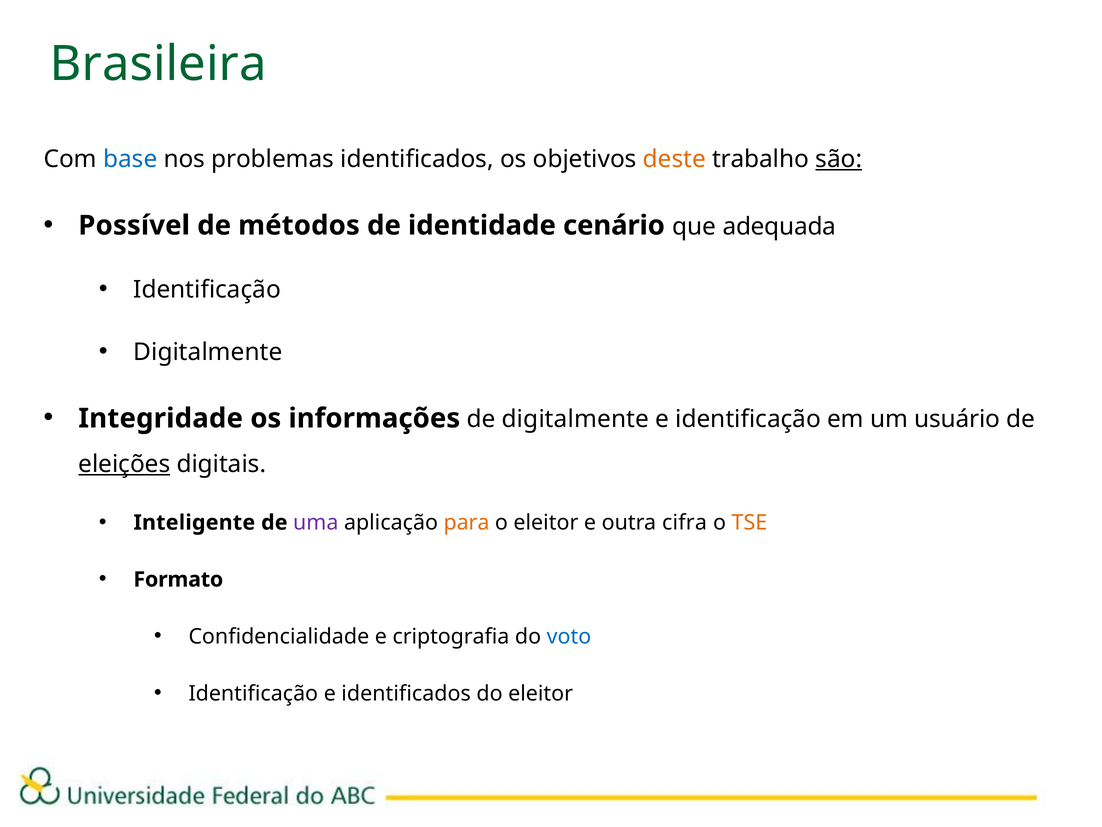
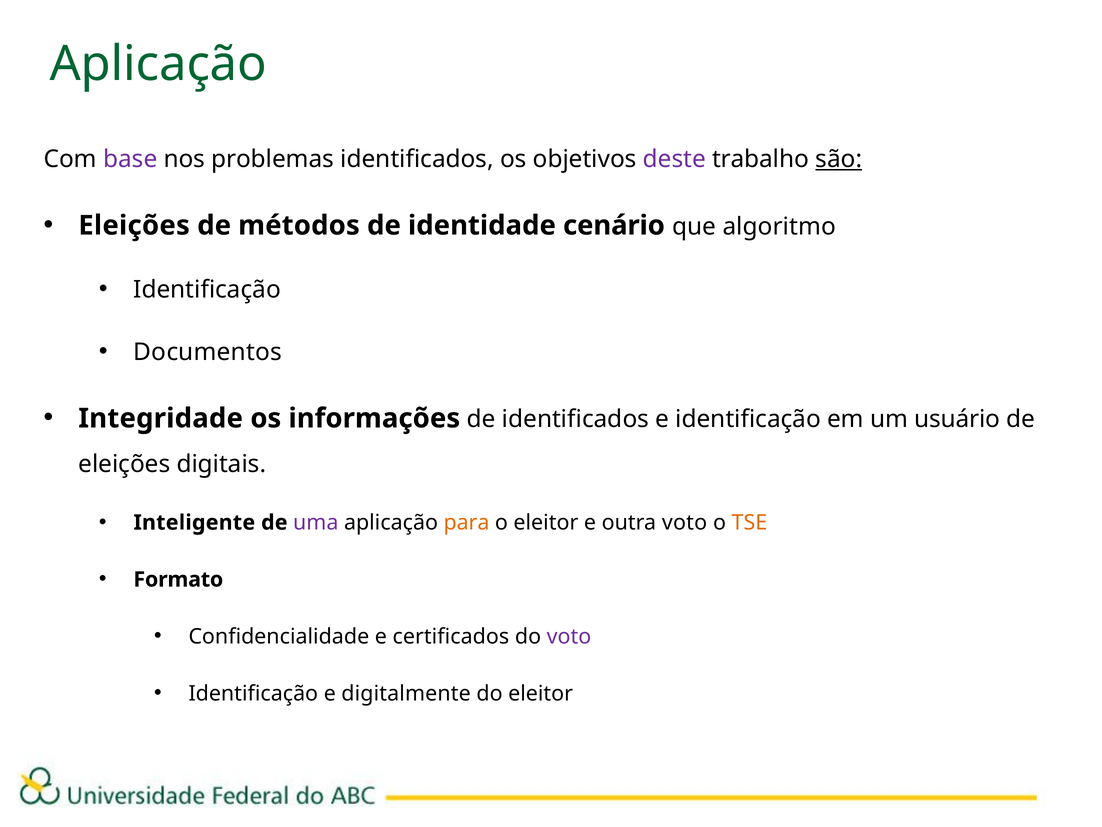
Brasileira: Brasileira -> Aplicação (158, 64)
base colour: blue -> purple (130, 159)
deste colour: orange -> purple (674, 159)
Possível: Possível -> Eleições (134, 225)
adequada: adequada -> algoritmo (779, 226)
Digitalmente: Digitalmente -> Documentos (208, 352)
de digitalmente: digitalmente -> identificados (575, 419)
eleições underline: present -> none (124, 464)
outra cifra: cifra -> voto (684, 522)
criptografia: criptografia -> certificados (451, 636)
voto colour: blue -> purple (569, 636)
e identificados: identificados -> digitalmente (406, 693)
